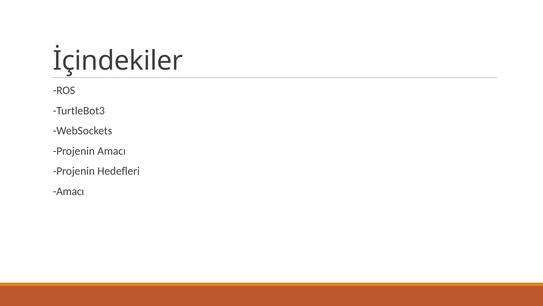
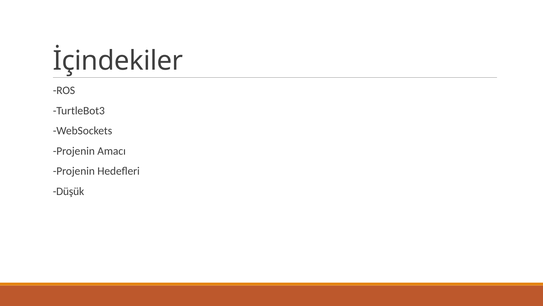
Amacı: Amacı -> Düşük (69, 191)
